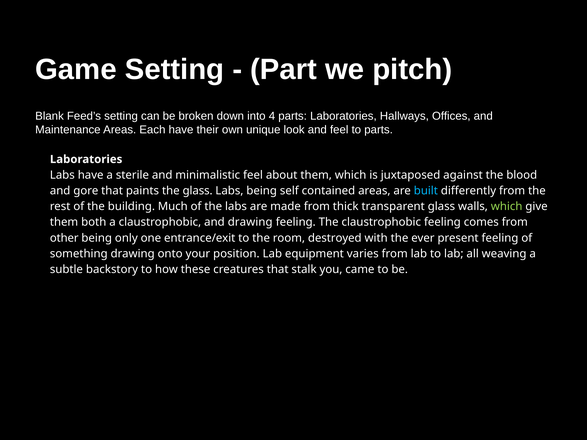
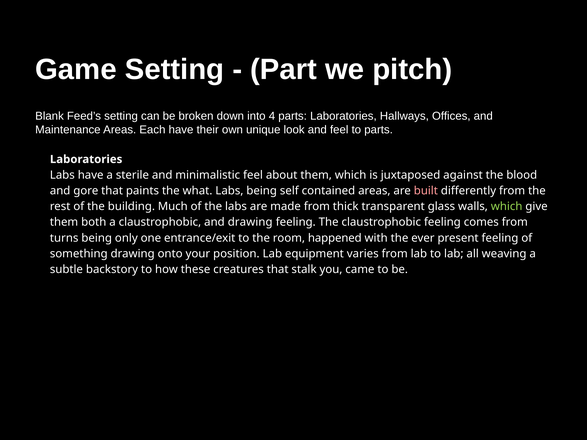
the glass: glass -> what (198, 191)
built colour: light blue -> pink (426, 191)
other: other -> turns (64, 238)
destroyed: destroyed -> happened (335, 238)
